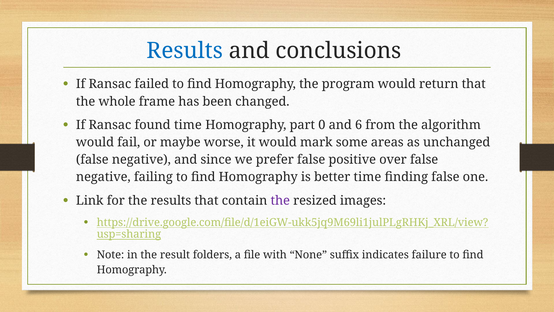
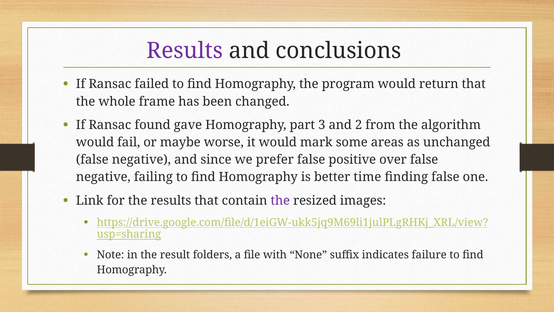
Results colour: blue -> purple (185, 51)
found time: time -> gave (188, 125)
0: 0 -> 3 (322, 125)
6: 6 -> 2 (359, 125)
